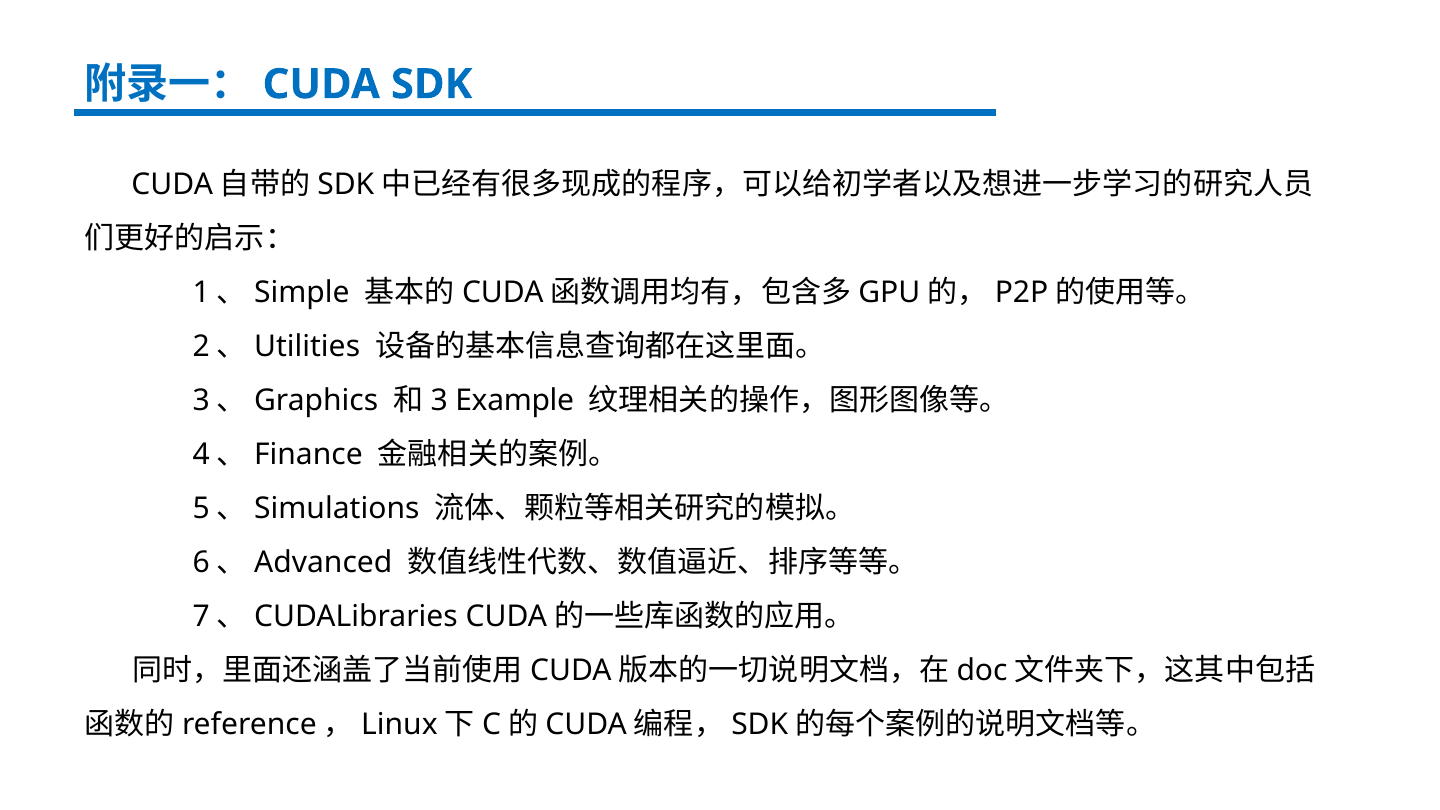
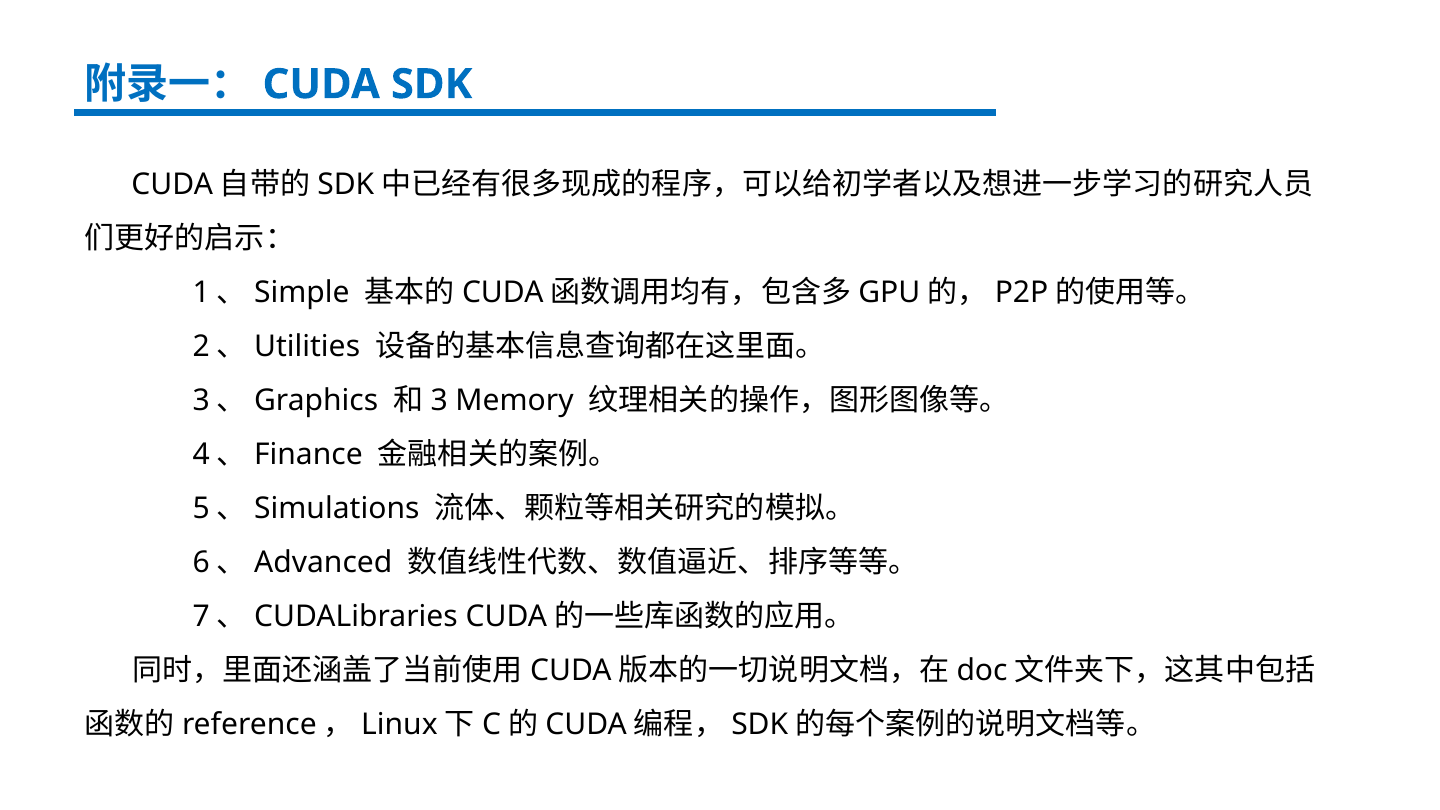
Example: Example -> Memory (515, 401)
